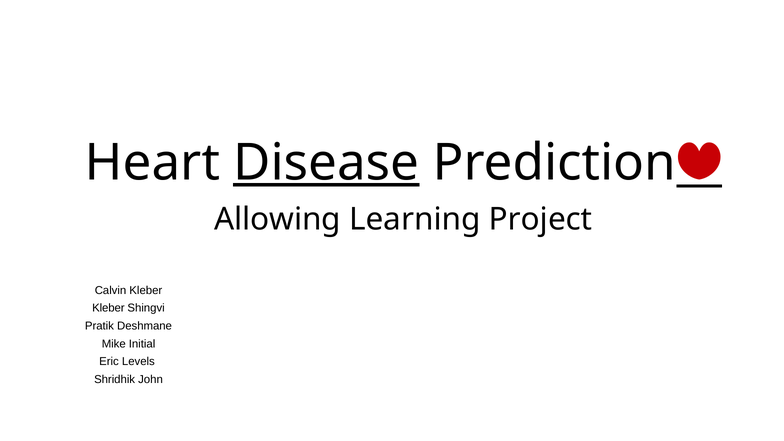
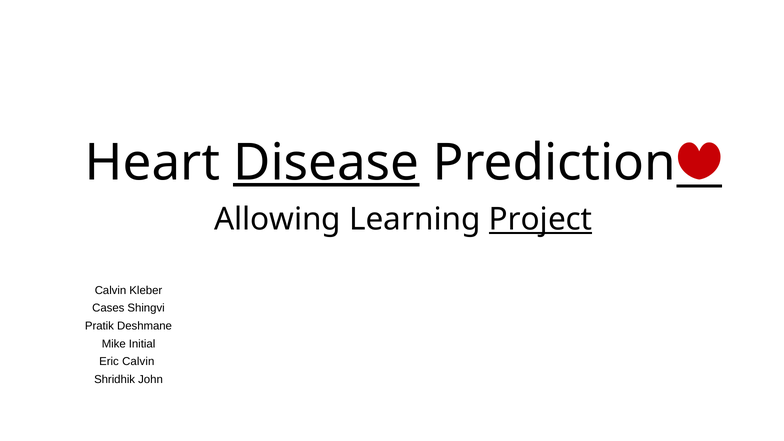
Project underline: none -> present (541, 219)
Kleber: Kleber -> Cases (108, 308)
Eric Levels: Levels -> Calvin (138, 362)
